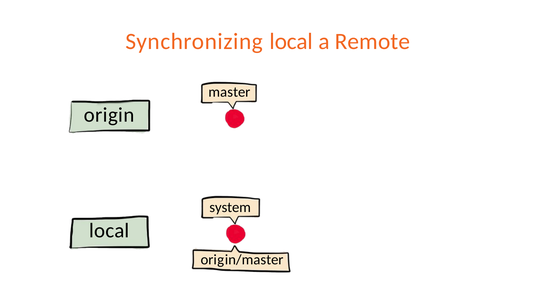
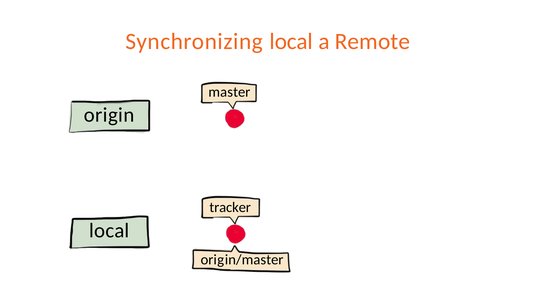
system: system -> tracker (230, 208)
